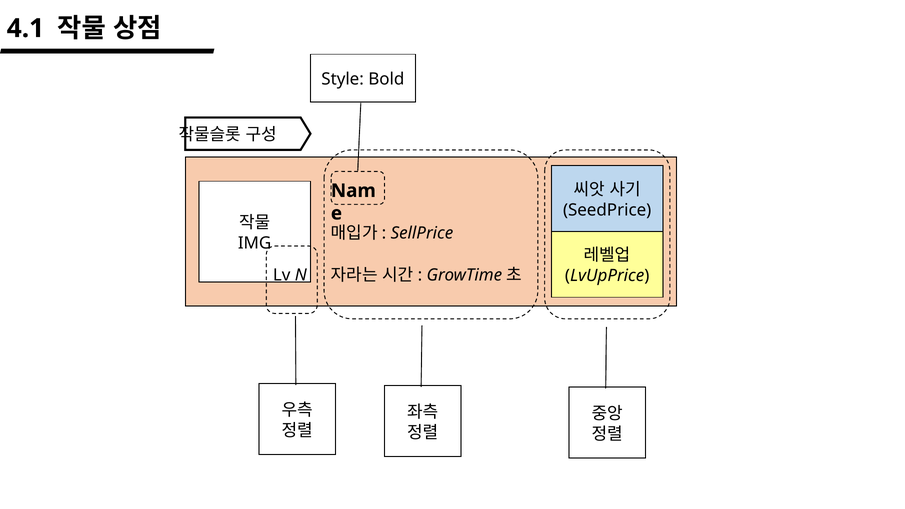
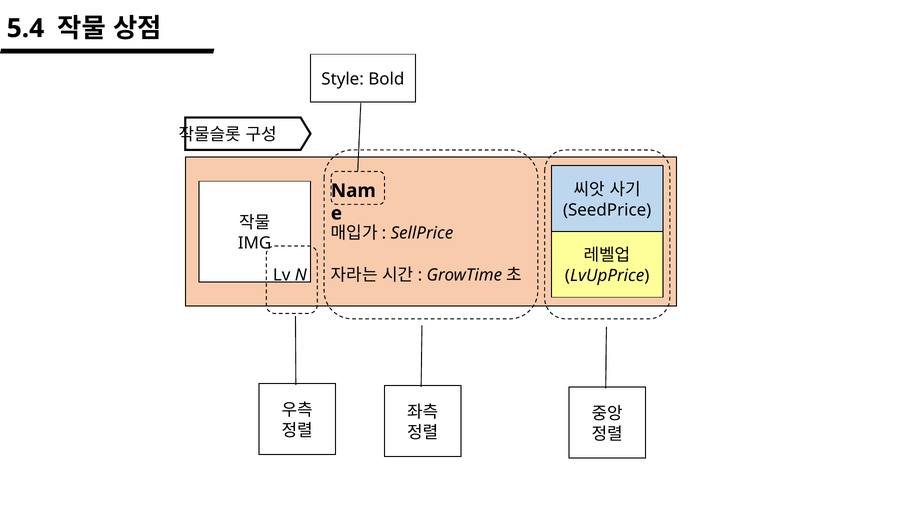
4.1: 4.1 -> 5.4 (25, 28)
